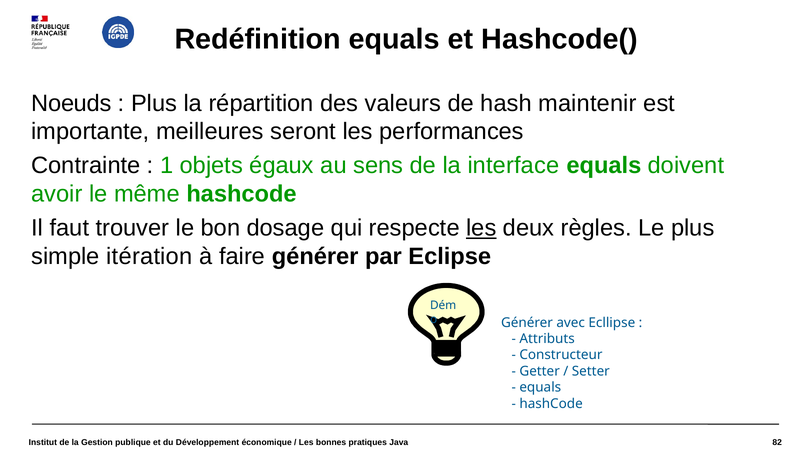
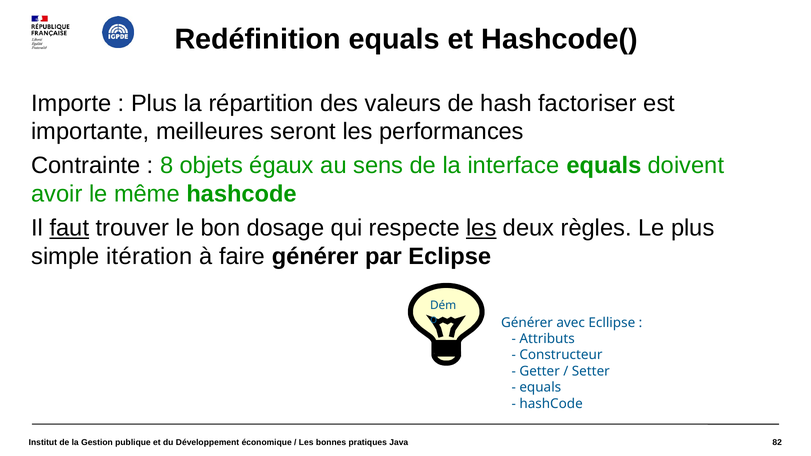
Noeuds: Noeuds -> Importe (71, 103)
maintenir: maintenir -> factoriser (587, 103)
1: 1 -> 8 (167, 166)
faut underline: none -> present (69, 228)
